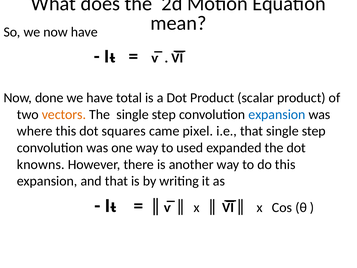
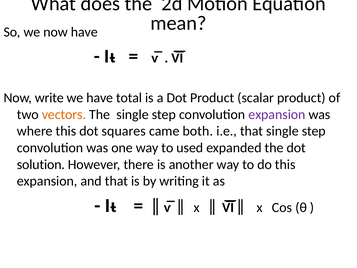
done: done -> write (49, 98)
expansion colour: blue -> purple (277, 114)
pixel: pixel -> both (198, 131)
knowns: knowns -> solution (41, 164)
